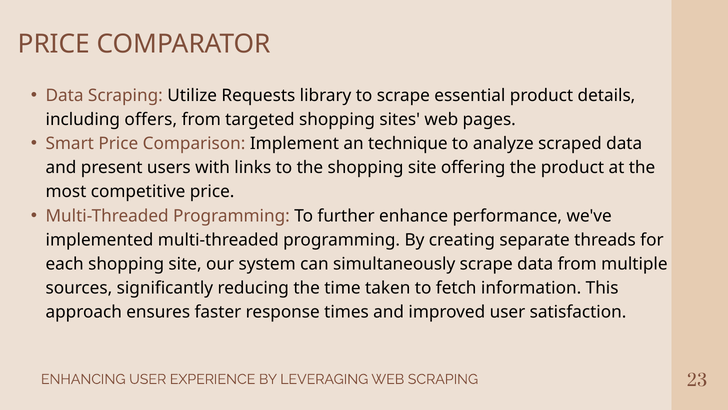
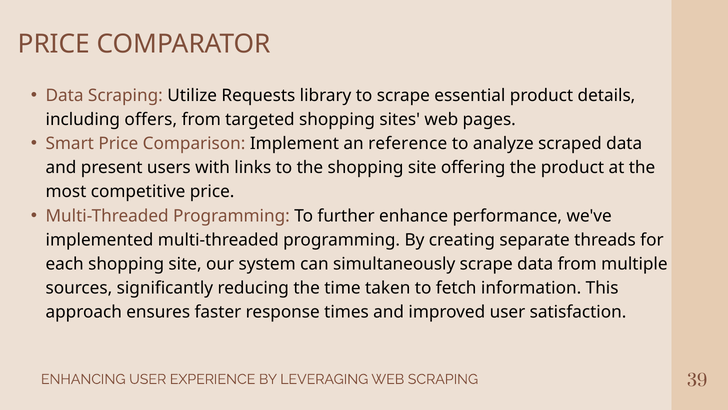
technique: technique -> reference (408, 143)
23: 23 -> 39 (697, 380)
